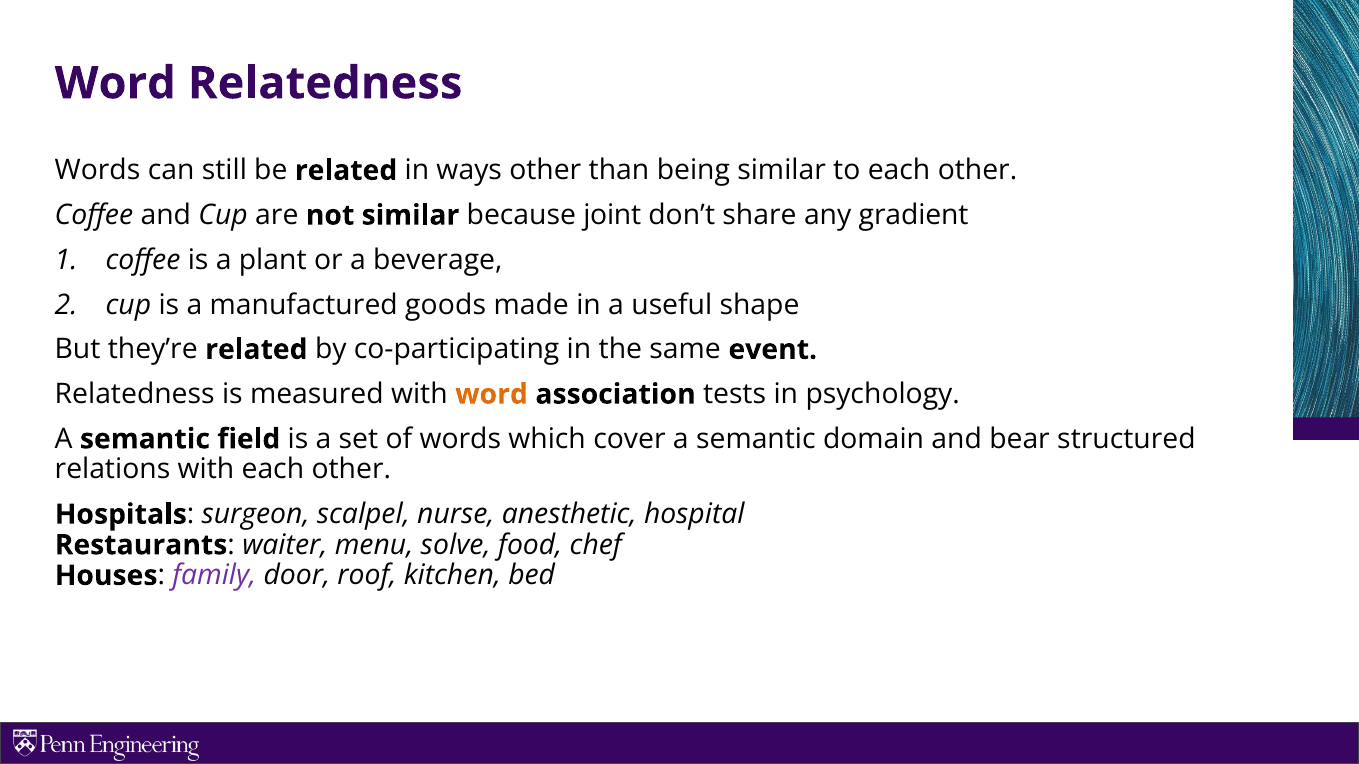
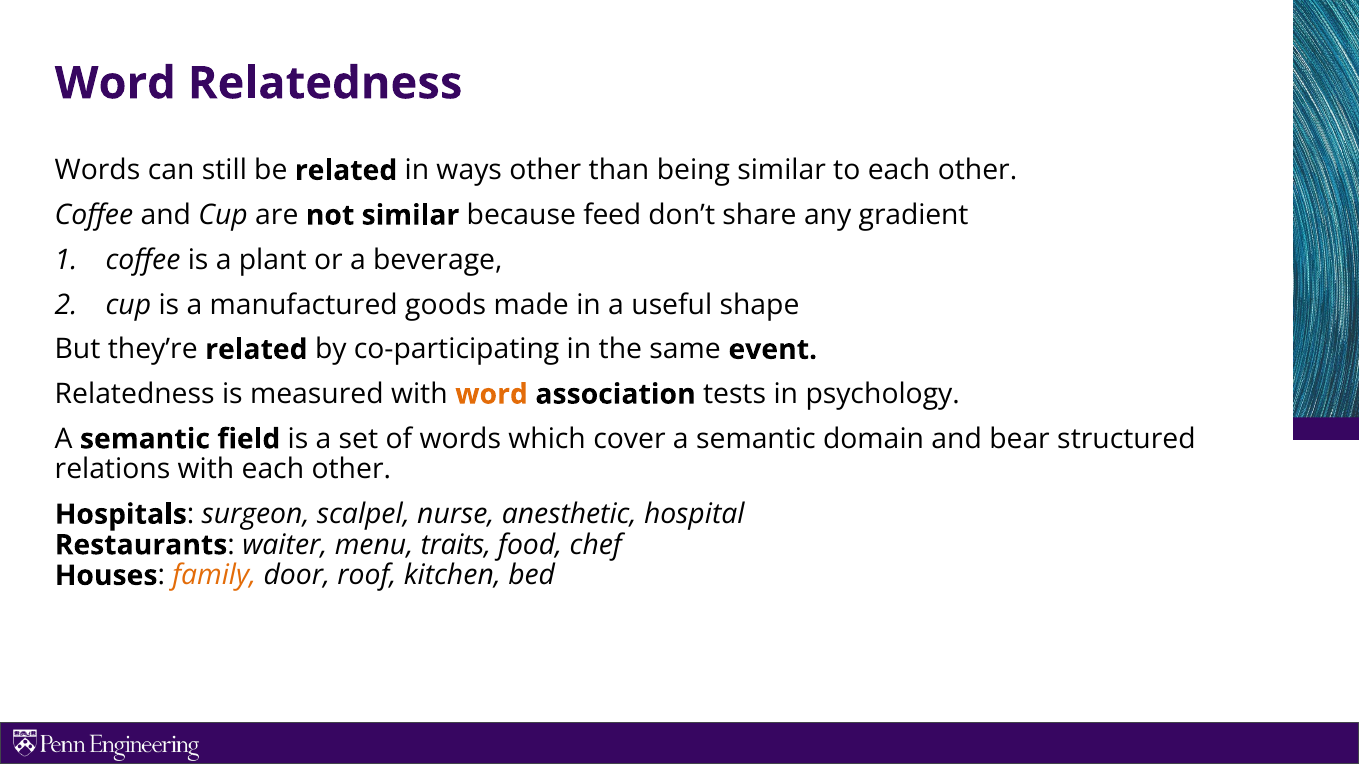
joint: joint -> feed (612, 215)
solve: solve -> traits (456, 545)
family colour: purple -> orange (214, 576)
